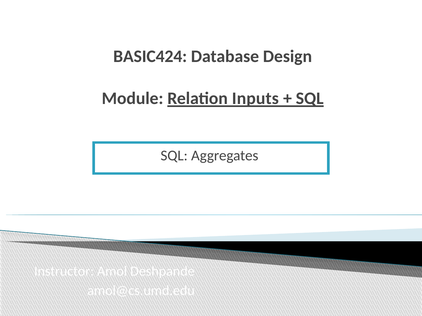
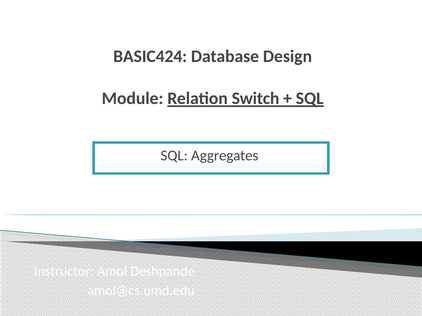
Inputs: Inputs -> Switch (256, 99)
